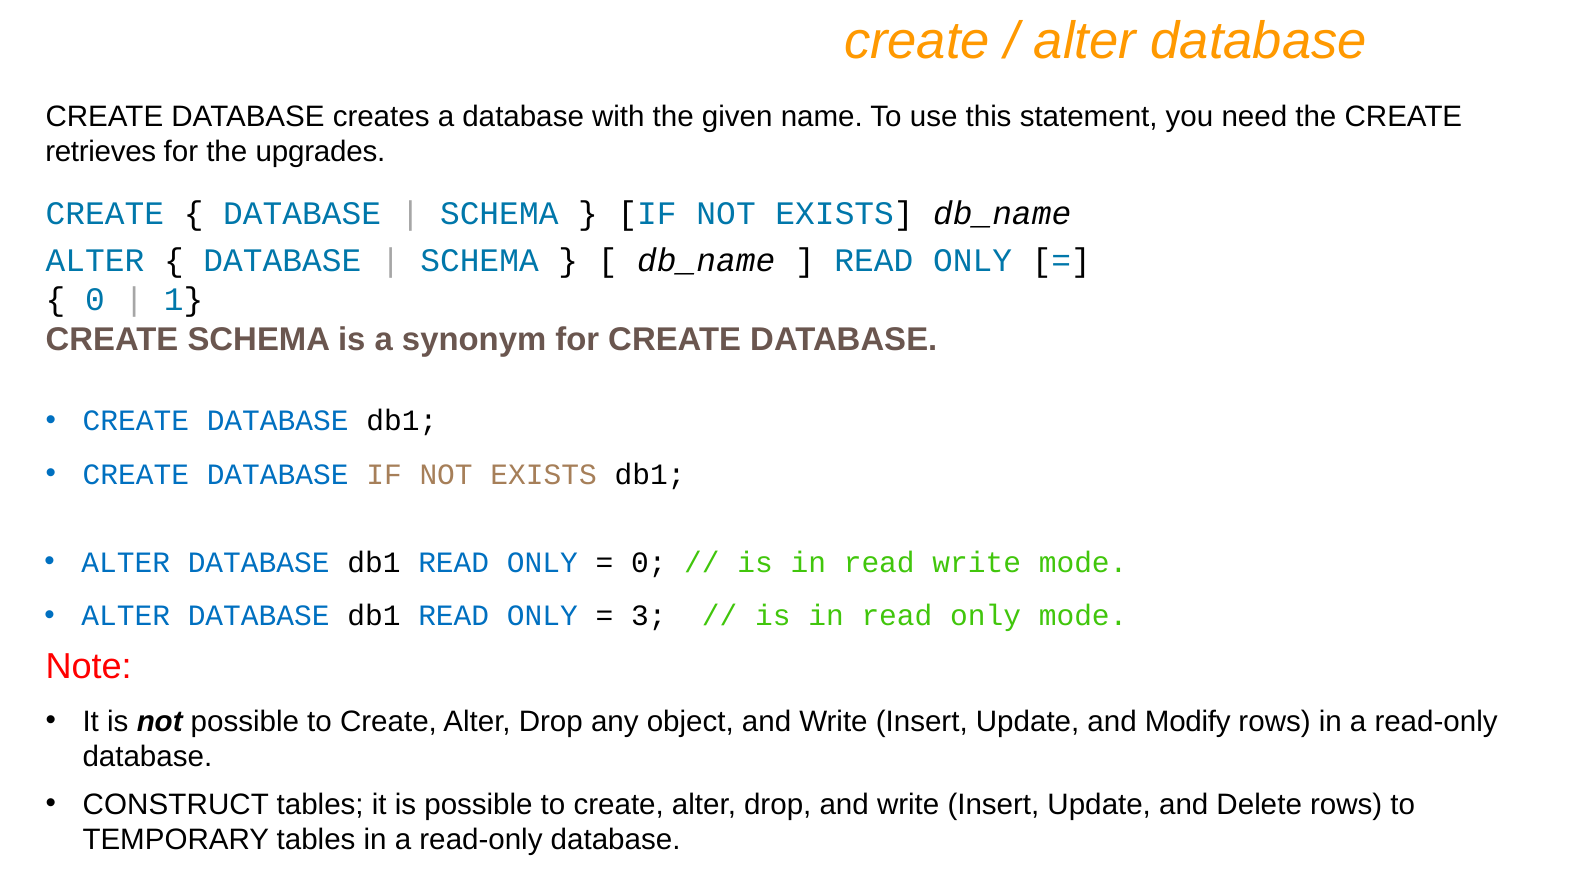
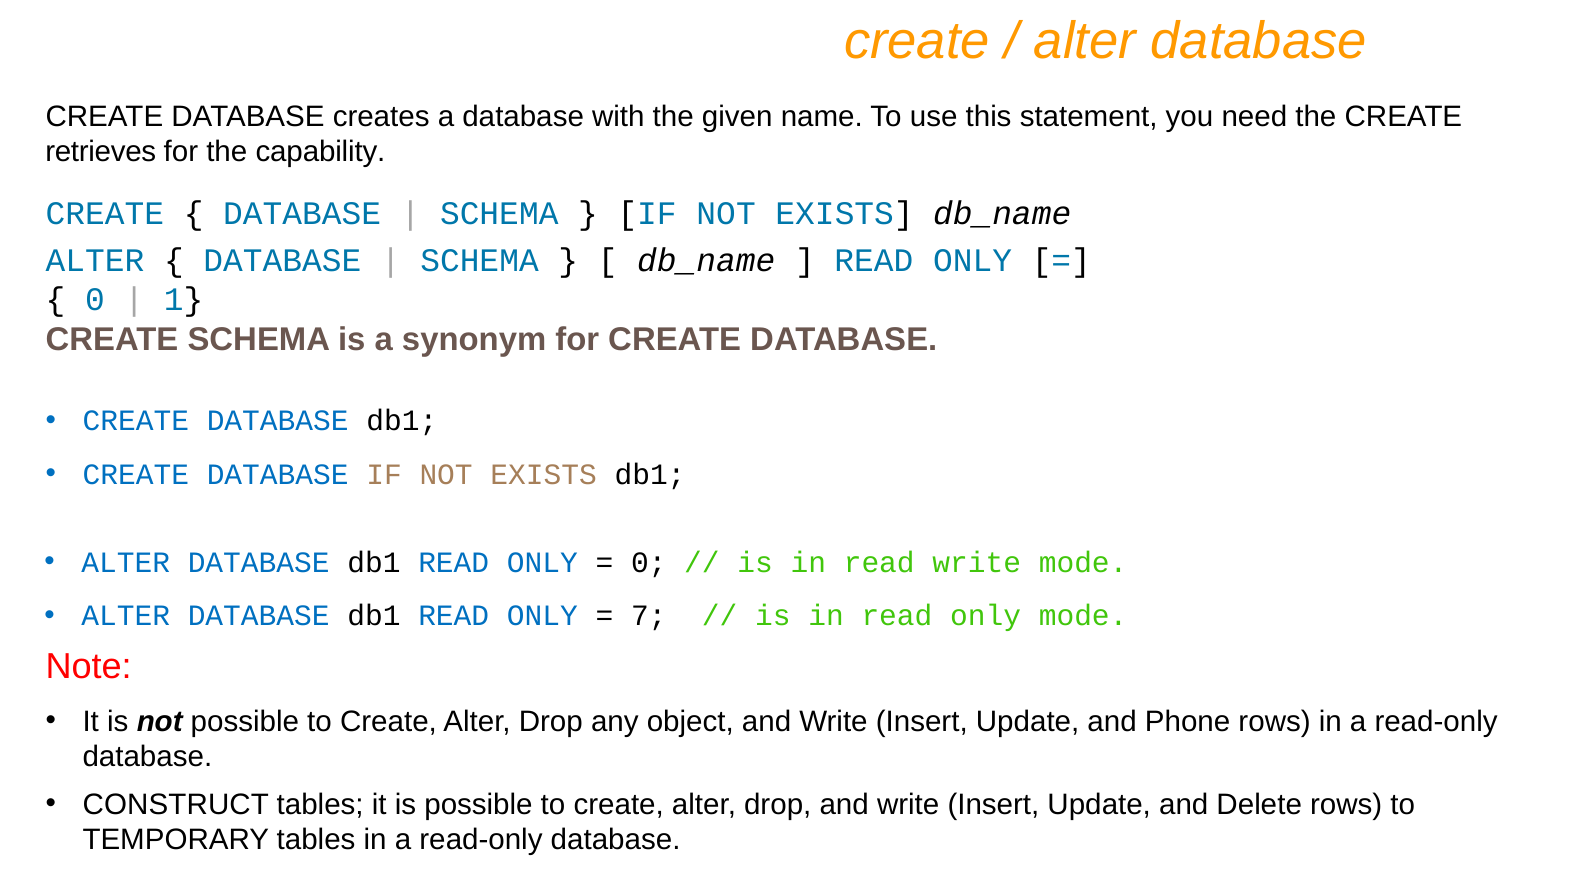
upgrades: upgrades -> capability (320, 152)
3: 3 -> 7 (649, 616)
Modify: Modify -> Phone (1188, 722)
